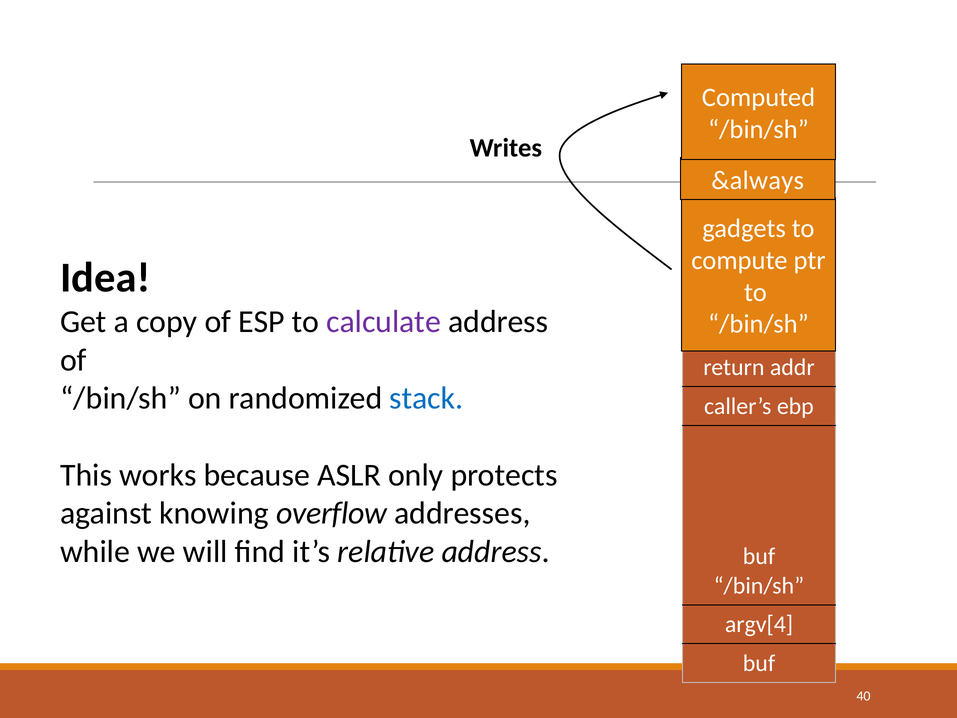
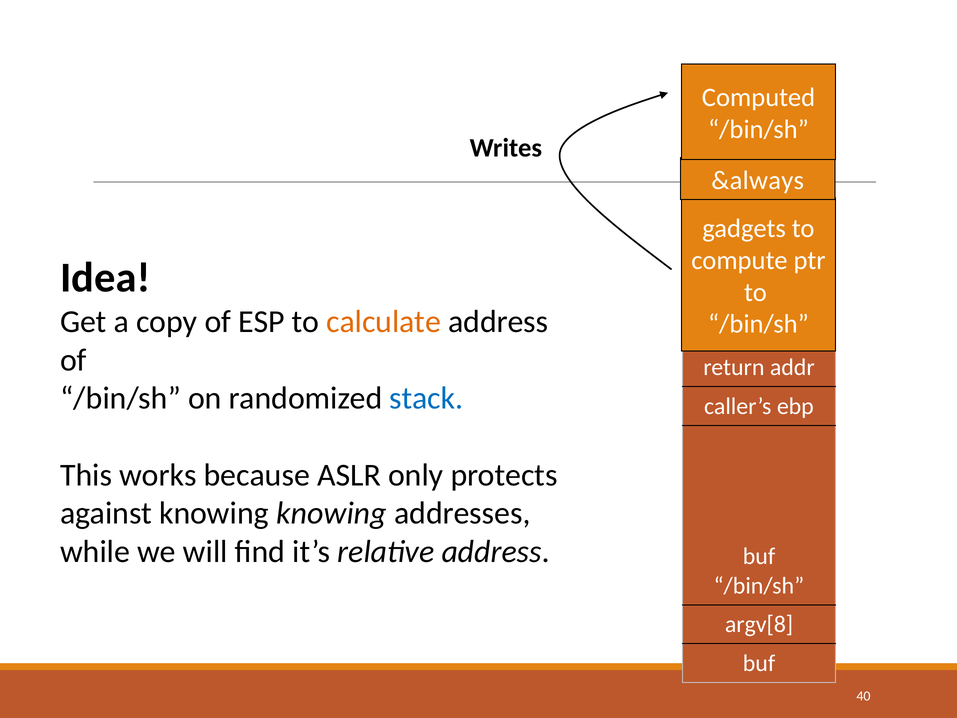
calculate colour: purple -> orange (384, 322)
knowing overflow: overflow -> knowing (332, 513)
argv[4: argv[4 -> argv[8 (759, 624)
